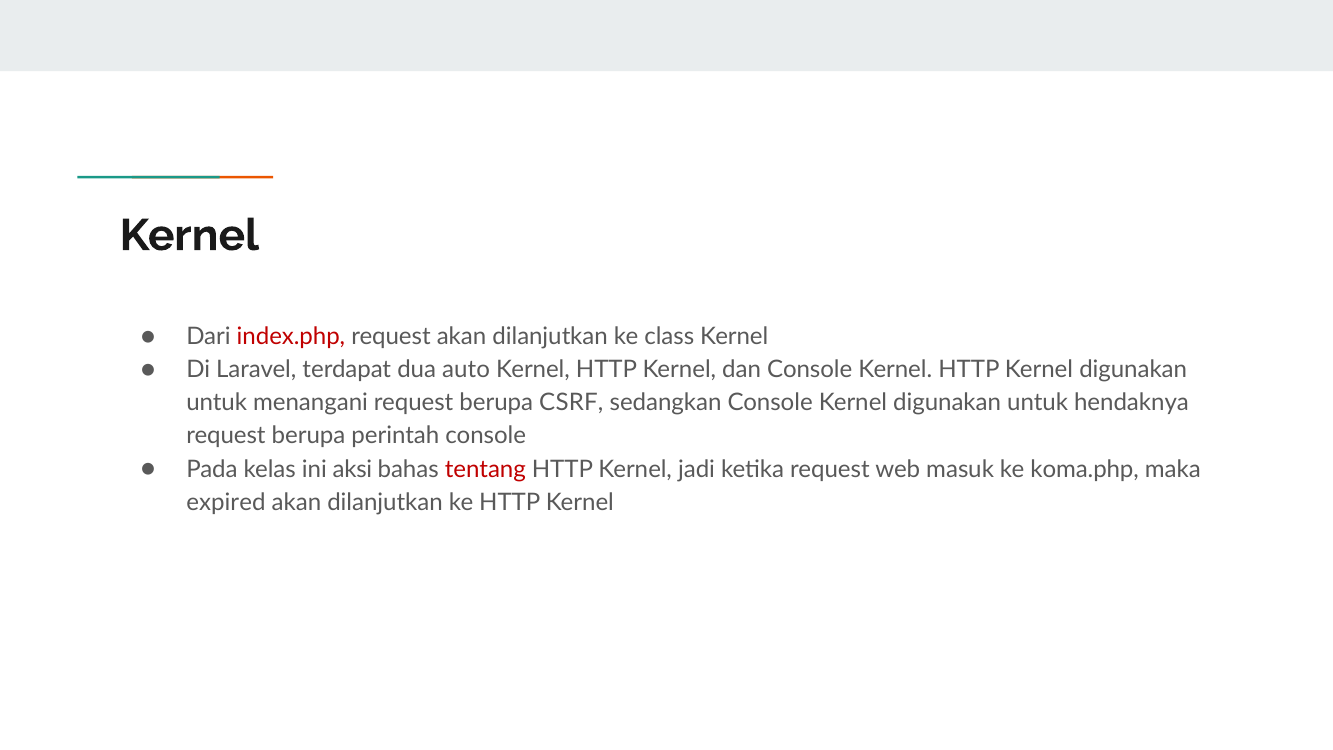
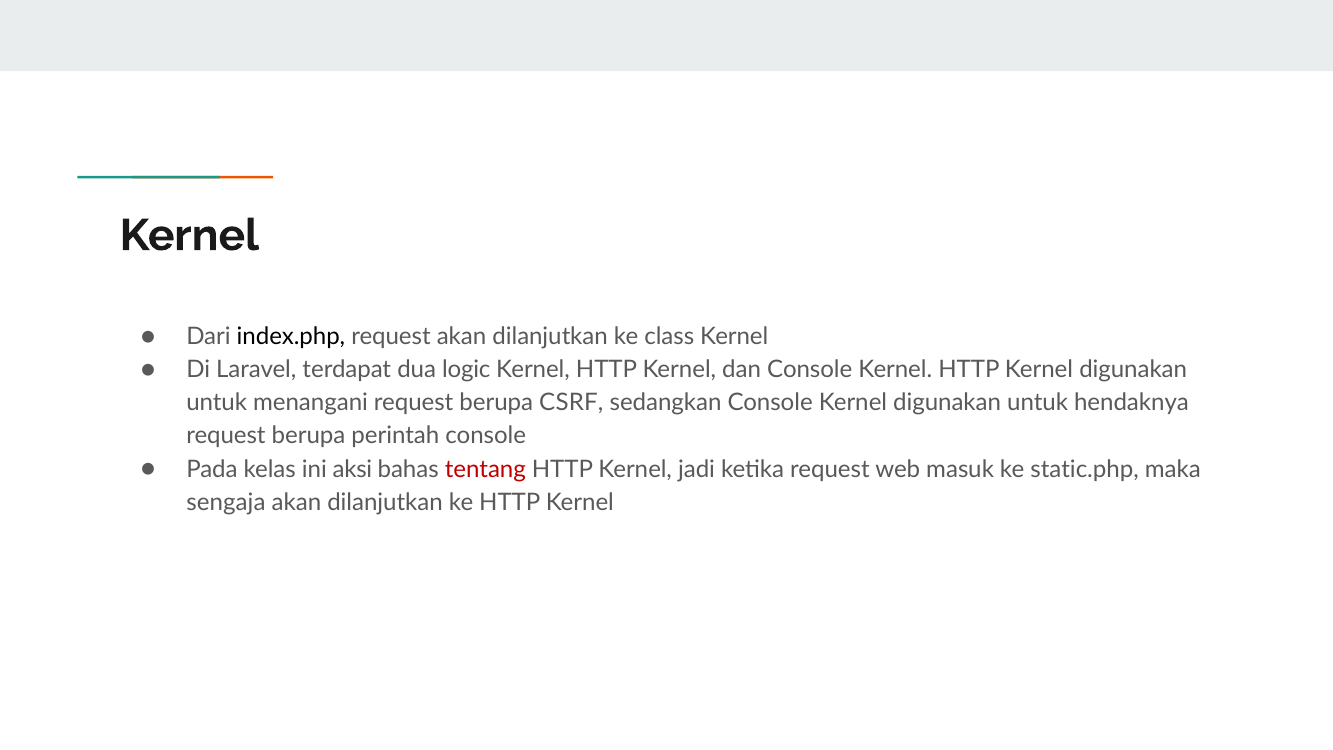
index.php colour: red -> black (291, 337)
auto: auto -> logic (466, 370)
koma.php: koma.php -> static.php (1085, 469)
expired: expired -> sengaja (226, 502)
